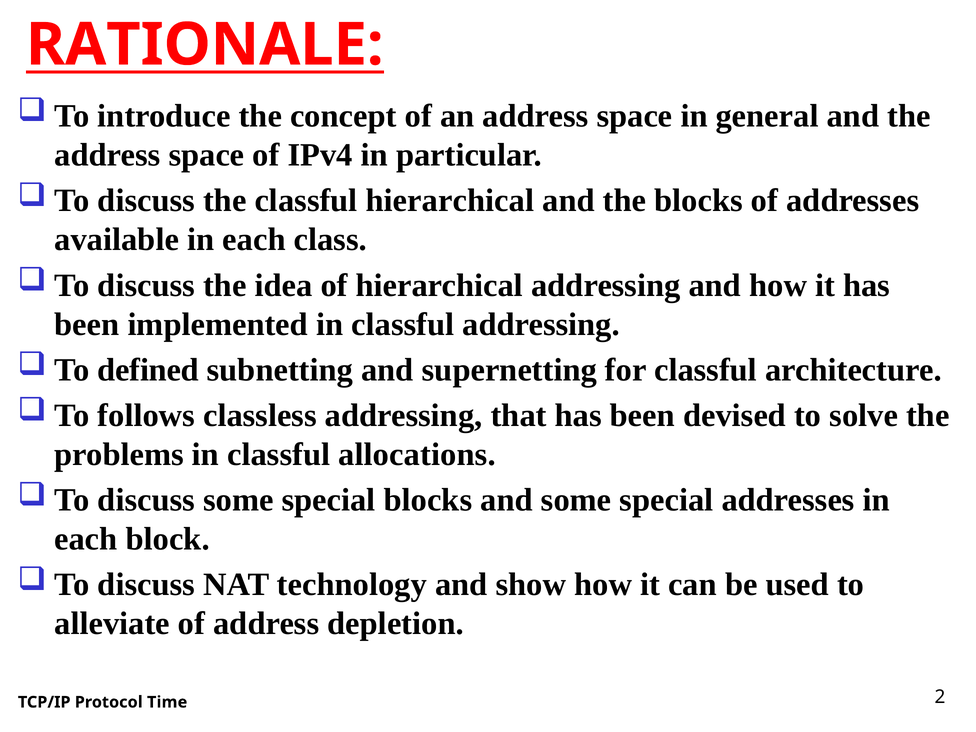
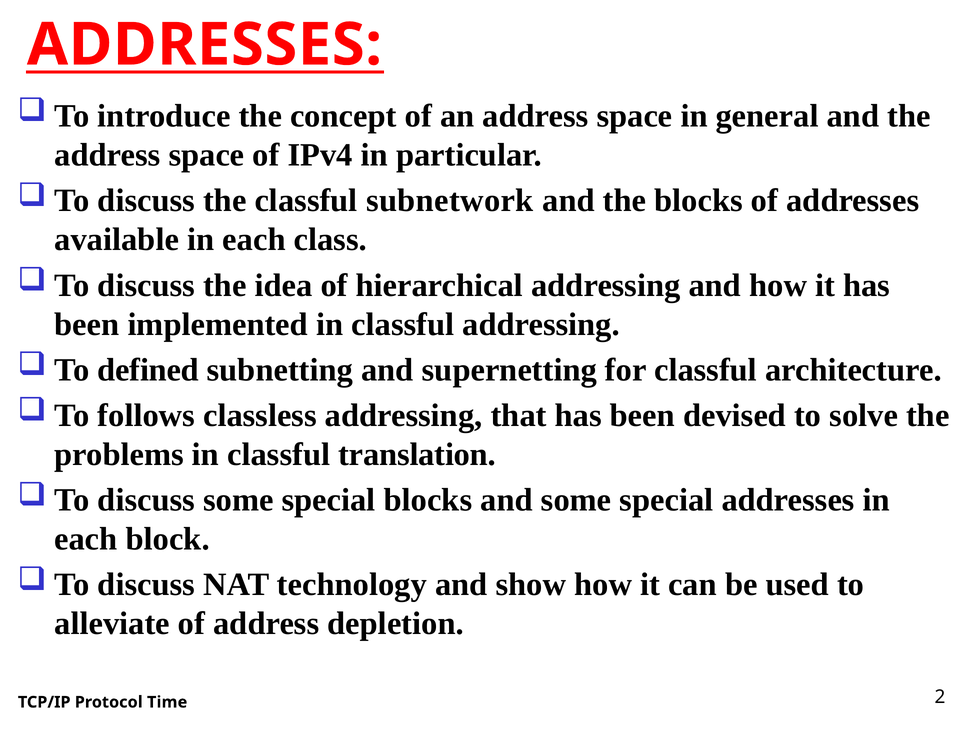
RATIONALE: RATIONALE -> ADDRESSES (204, 45)
classful hierarchical: hierarchical -> subnetwork (450, 201)
allocations: allocations -> translation (417, 455)
